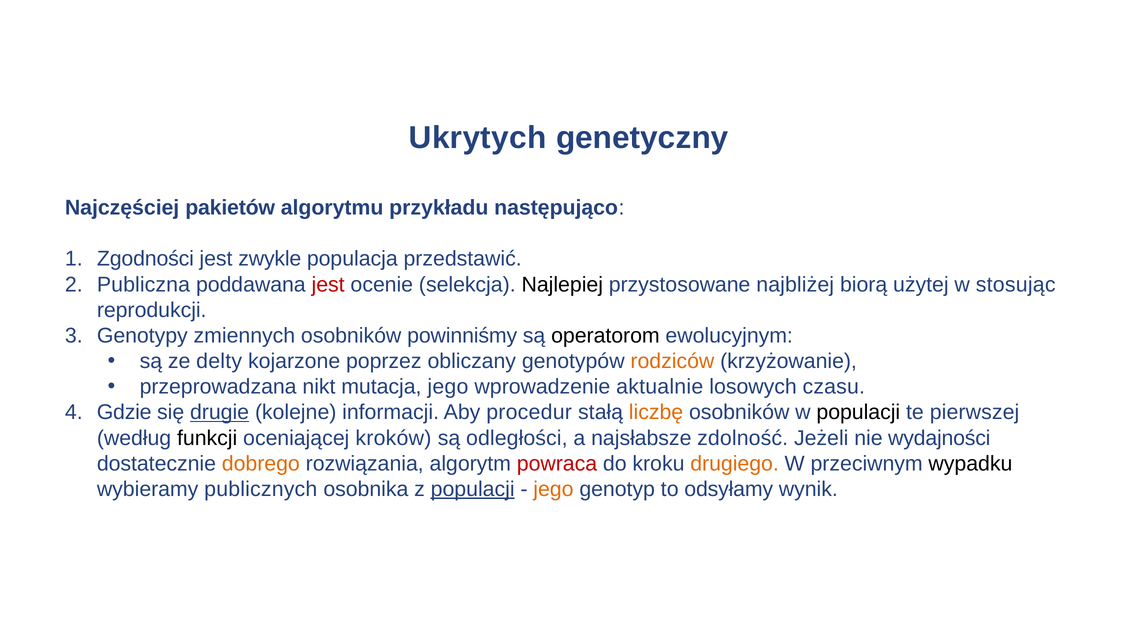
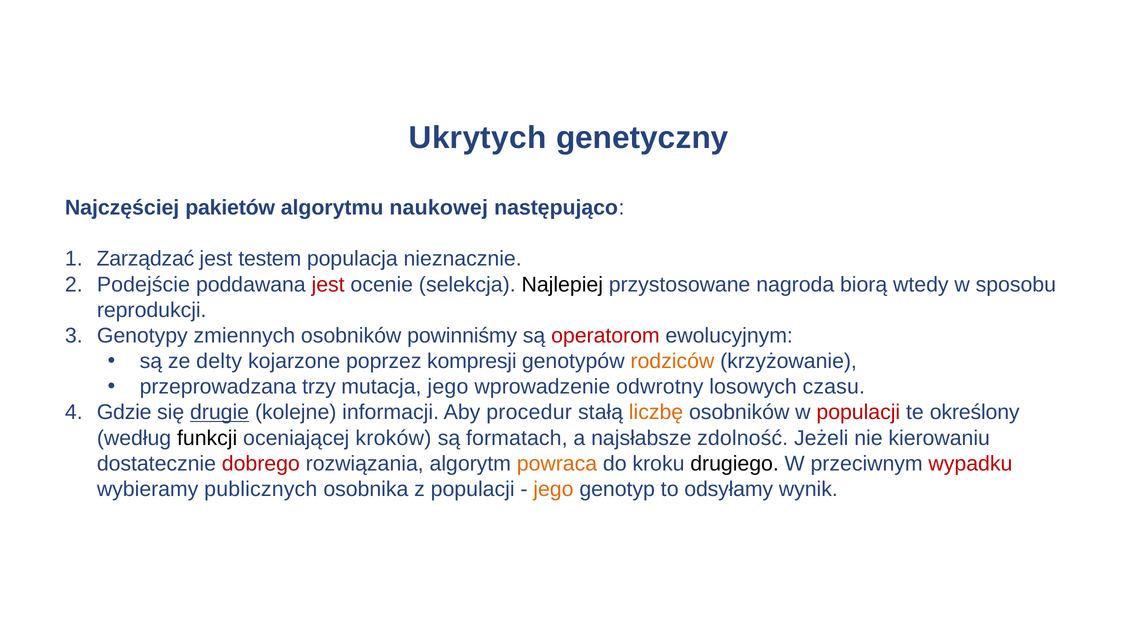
przykładu: przykładu -> naukowej (439, 208)
Zgodności: Zgodności -> Zarządzać (145, 259)
zwykle: zwykle -> testem (270, 259)
przedstawić: przedstawić -> nieznacznie (463, 259)
Publiczna: Publiczna -> Podejście (143, 285)
najbliżej: najbliżej -> nagroda (795, 285)
użytej: użytej -> wtedy (921, 285)
stosując: stosując -> sposobu (1016, 285)
operatorom colour: black -> red (605, 336)
obliczany: obliczany -> kompresji (472, 361)
nikt: nikt -> trzy (319, 387)
aktualnie: aktualnie -> odwrotny (660, 387)
populacji colour: black -> red (858, 412)
pierwszej: pierwszej -> określony (975, 412)
odległości: odległości -> formatach (517, 438)
wydajności: wydajności -> kierowaniu (939, 438)
dobrego colour: orange -> red (261, 464)
powraca colour: red -> orange (557, 464)
drugiego colour: orange -> black (735, 464)
wypadku colour: black -> red (970, 464)
populacji underline: present -> none (473, 489)
